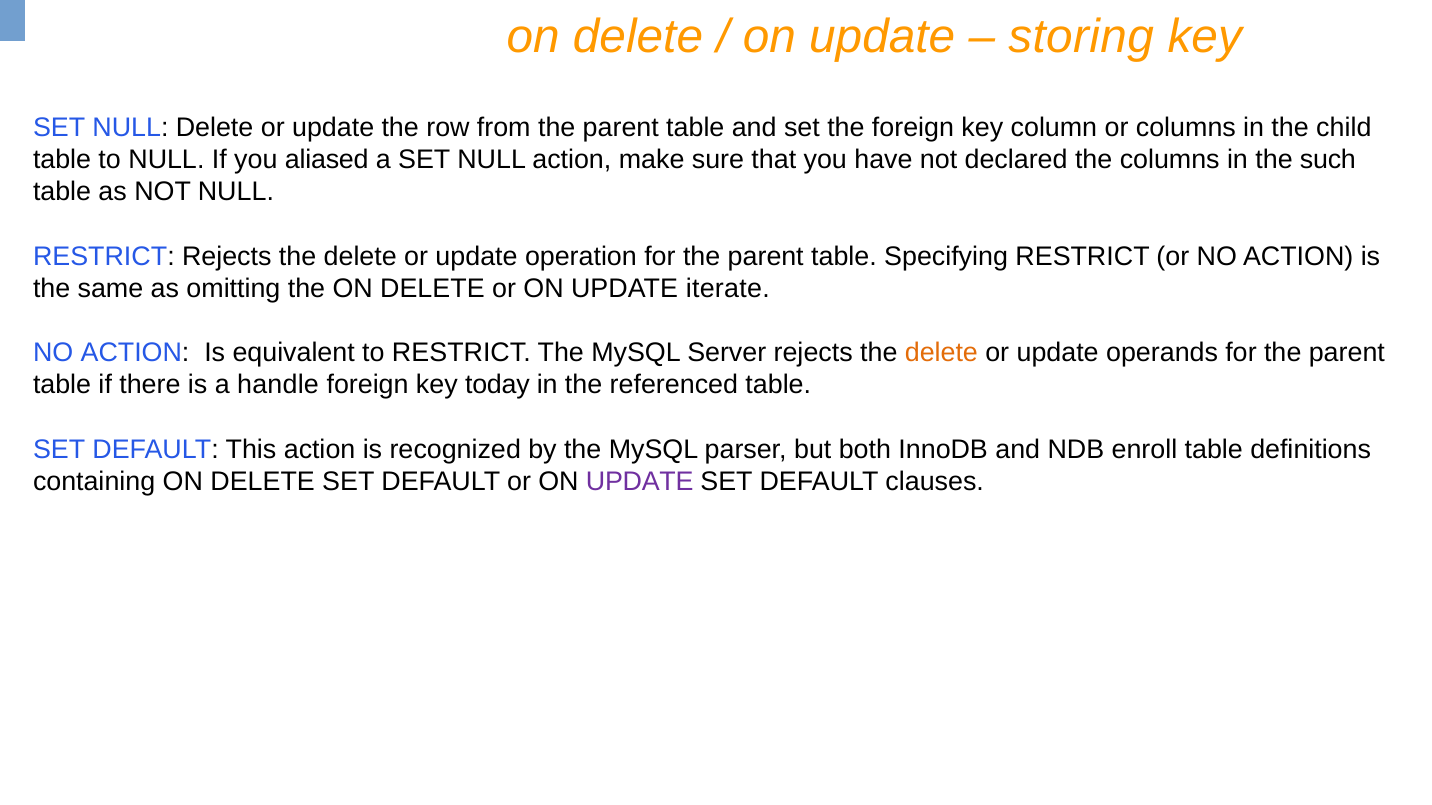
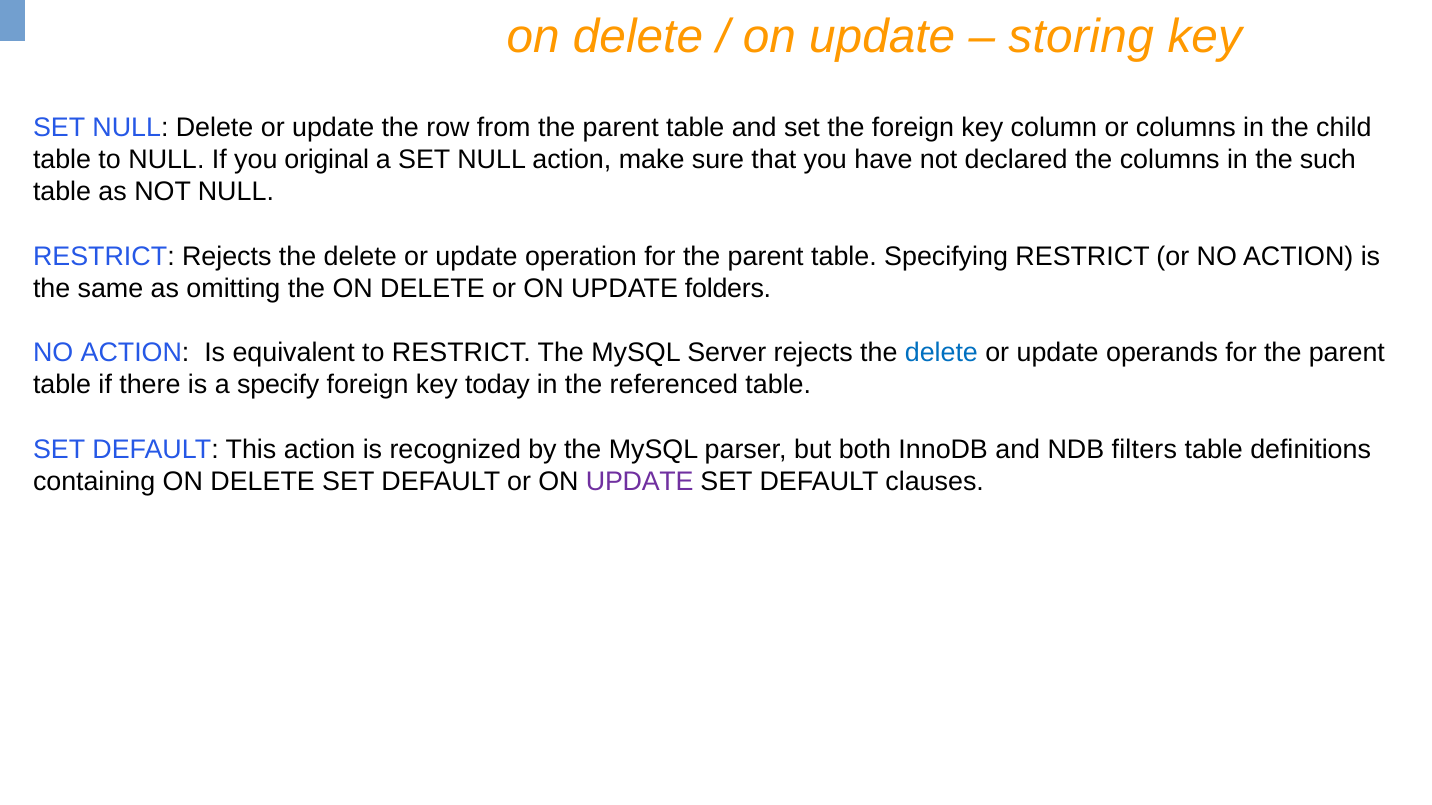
aliased: aliased -> original (327, 160)
iterate: iterate -> folders (728, 289)
delete colour: orange -> blue (941, 353)
handle: handle -> specify (278, 385)
enroll: enroll -> filters (1144, 450)
